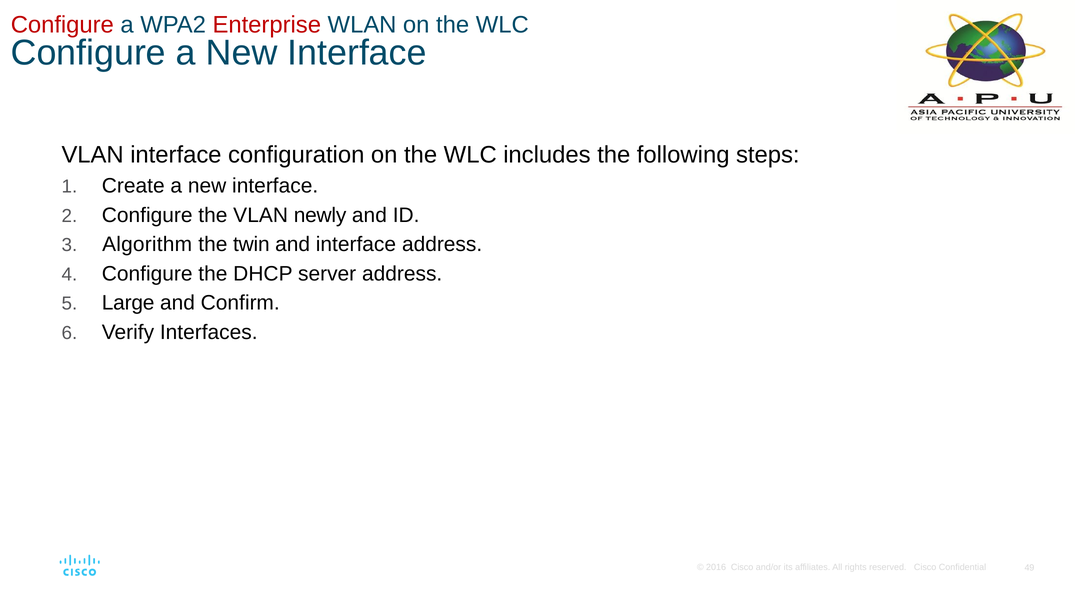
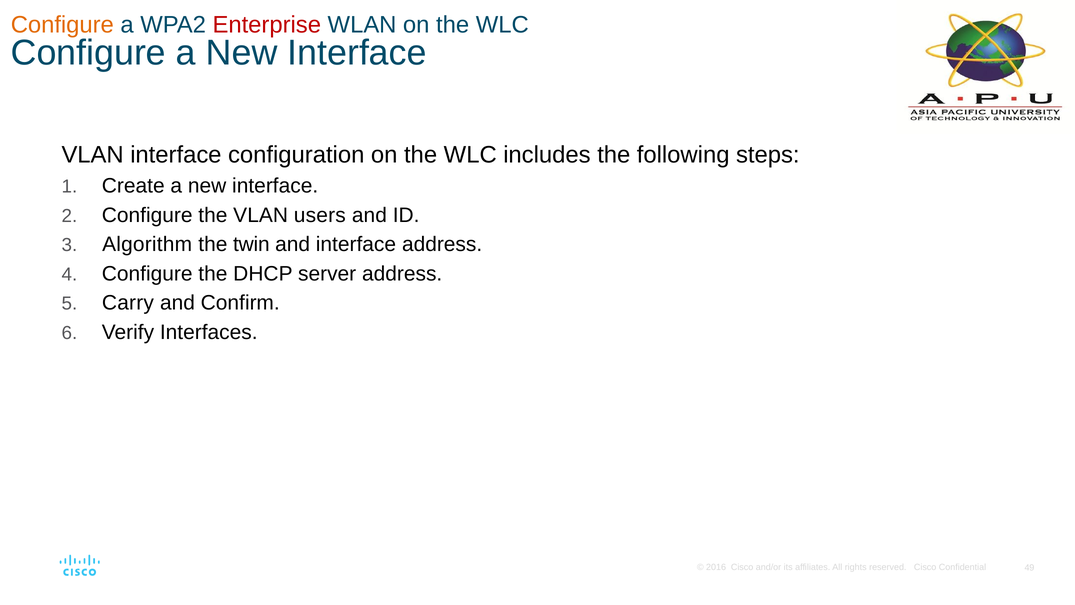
Configure colour: red -> orange (62, 25)
newly: newly -> users (320, 215)
Large: Large -> Carry (128, 303)
